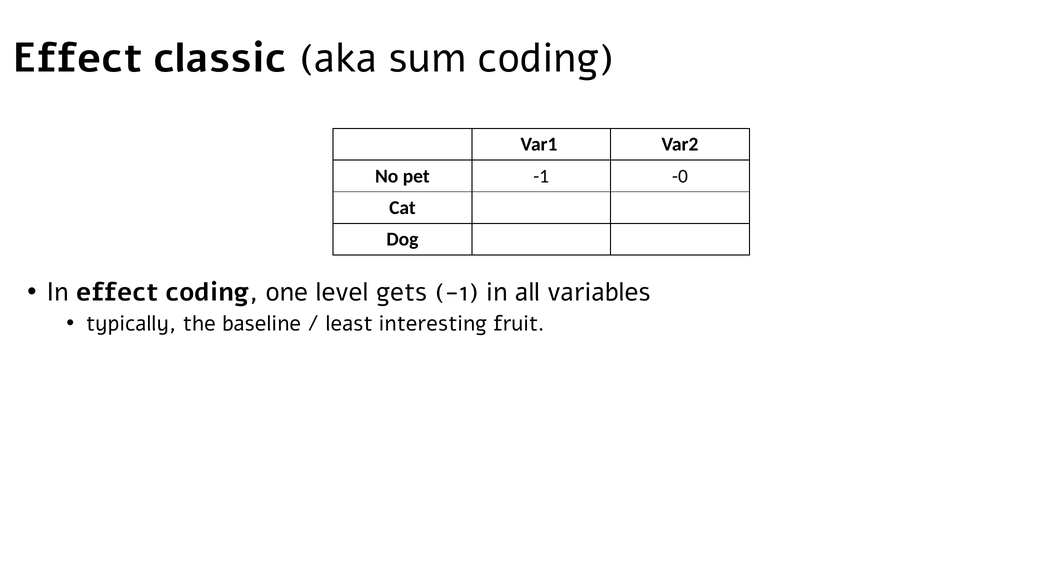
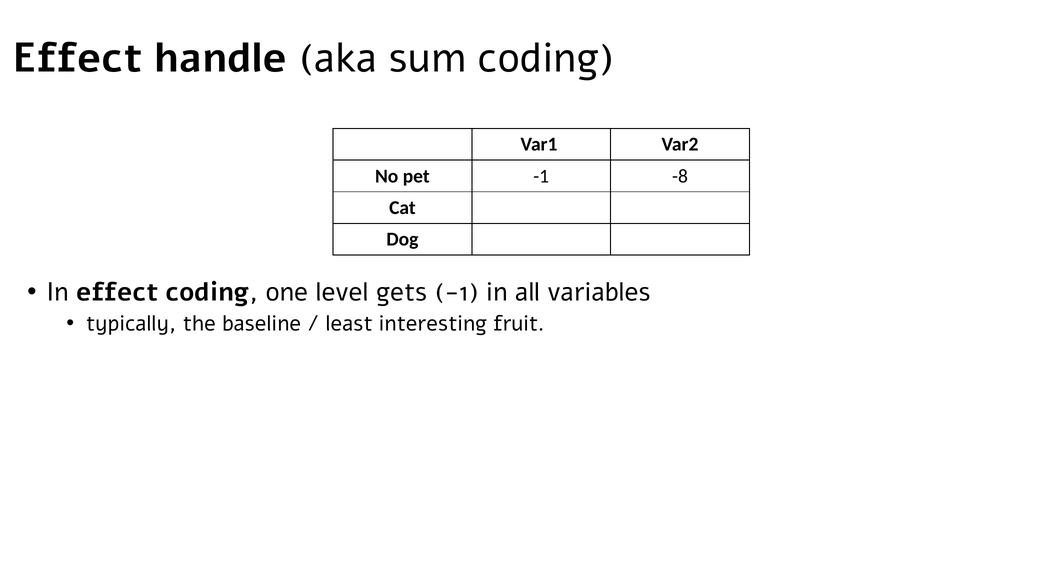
classic: classic -> handle (220, 58)
-0: -0 -> -8 (680, 176)
